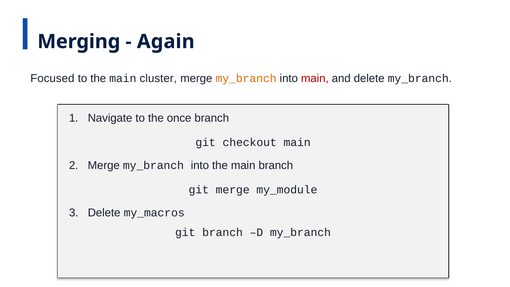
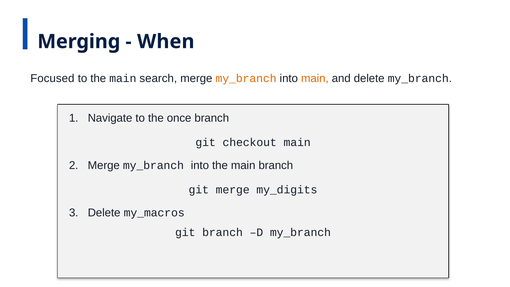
Again: Again -> When (166, 42)
cluster: cluster -> search (158, 79)
main colour: red -> orange (315, 79)
my_module: my_module -> my_digits (287, 190)
